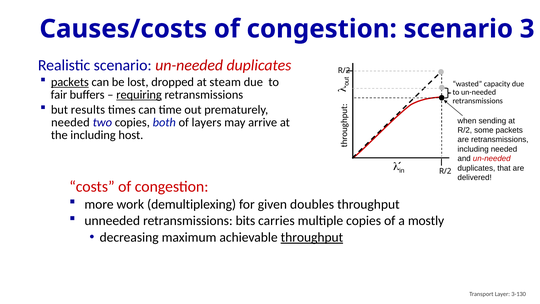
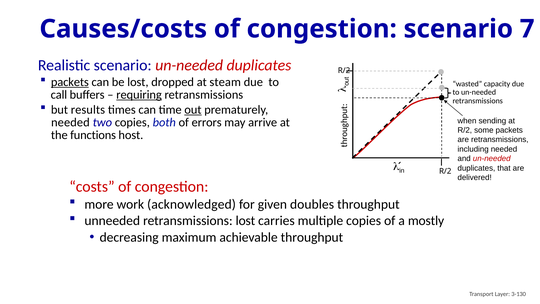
3: 3 -> 7 (527, 29)
fair: fair -> call (59, 95)
out underline: none -> present (193, 110)
layers: layers -> errors (207, 122)
the including: including -> functions (93, 135)
demultiplexing: demultiplexing -> acknowledged (192, 204)
retransmissions bits: bits -> lost (245, 221)
throughput underline: present -> none (312, 237)
